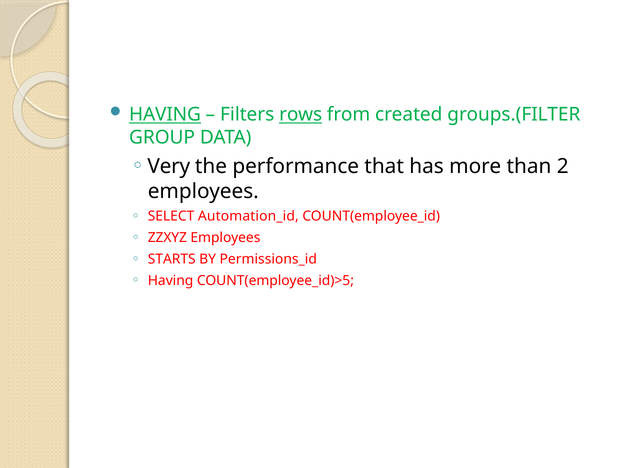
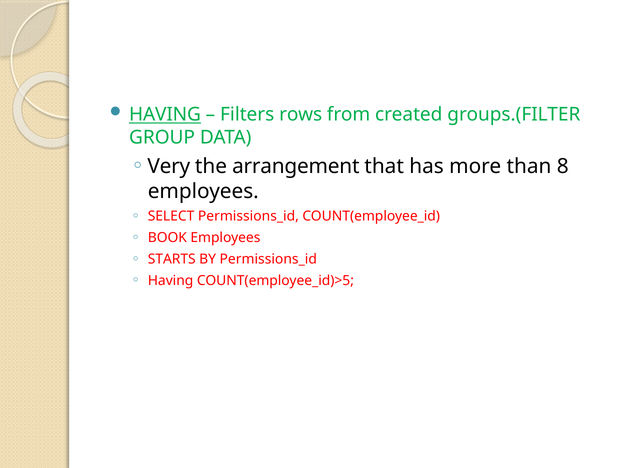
rows underline: present -> none (301, 115)
performance: performance -> arrangement (296, 166)
2: 2 -> 8 (563, 166)
SELECT Automation_id: Automation_id -> Permissions_id (248, 216)
ZZXYZ: ZZXYZ -> BOOK (167, 238)
